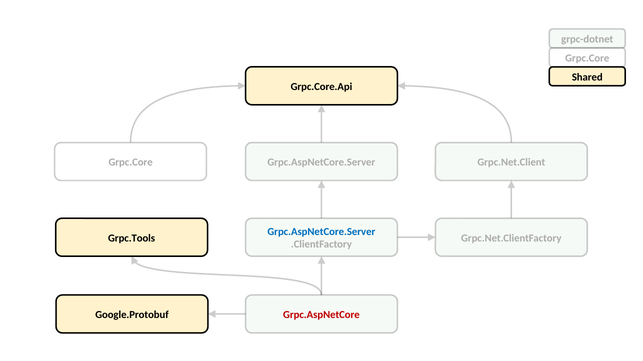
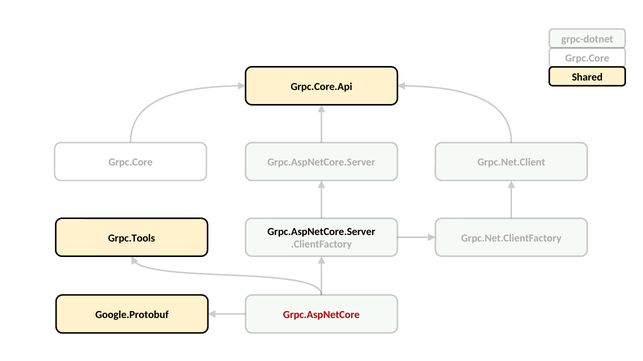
Grpc.AspNetCore.Server colour: blue -> black (321, 232)
